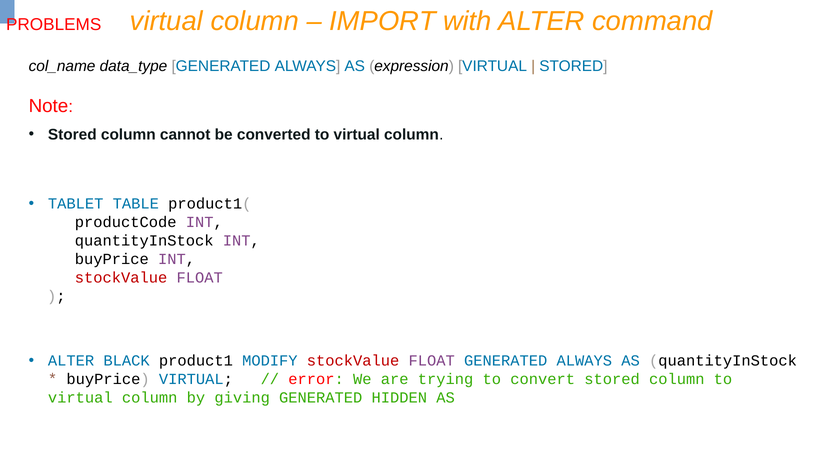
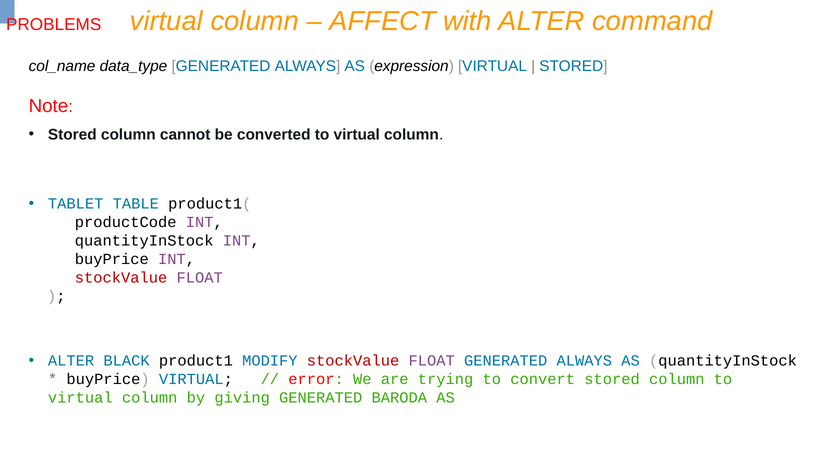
IMPORT: IMPORT -> AFFECT (383, 21)
HIDDEN: HIDDEN -> BARODA (399, 398)
